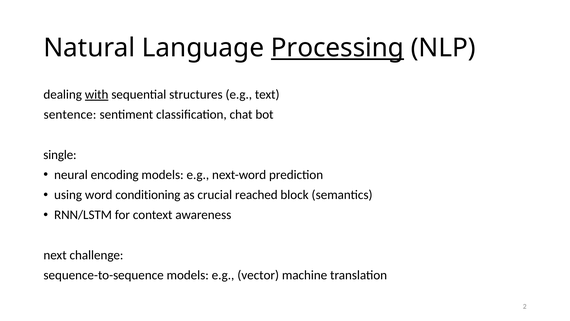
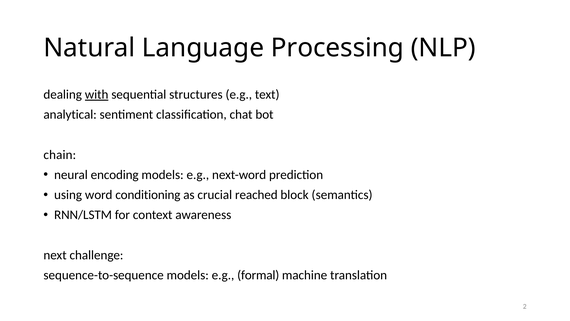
Processing underline: present -> none (337, 48)
sentence: sentence -> analytical (70, 114)
single: single -> chain (60, 155)
vector: vector -> formal (258, 275)
